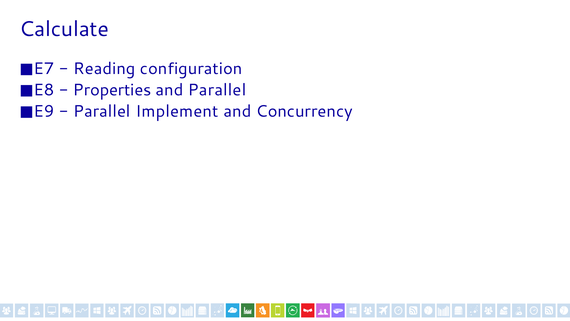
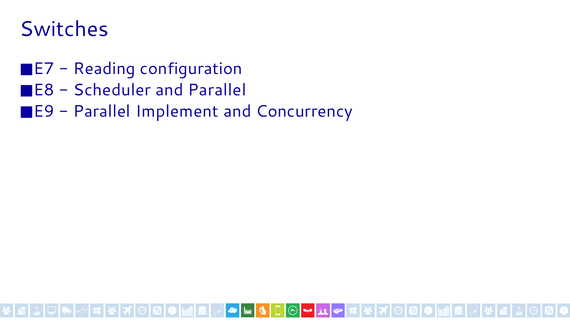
Calculate: Calculate -> Switches (64, 29)
Properties: Properties -> Scheduler (112, 90)
